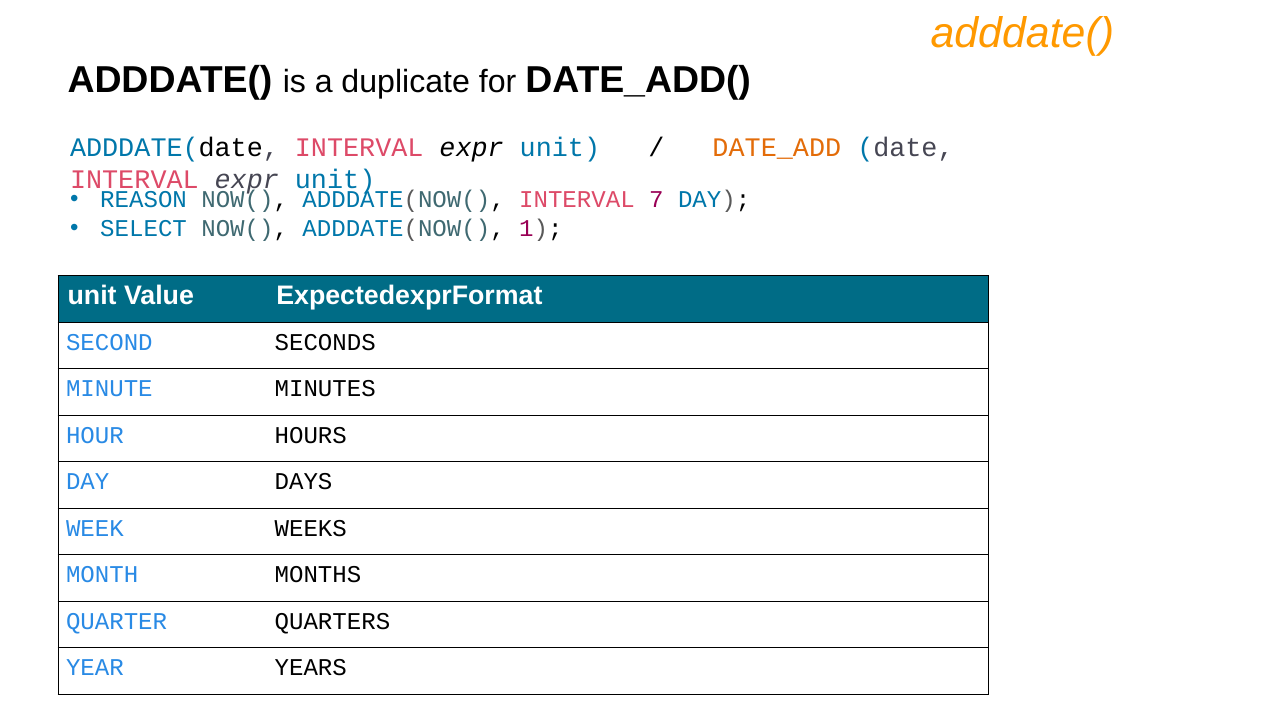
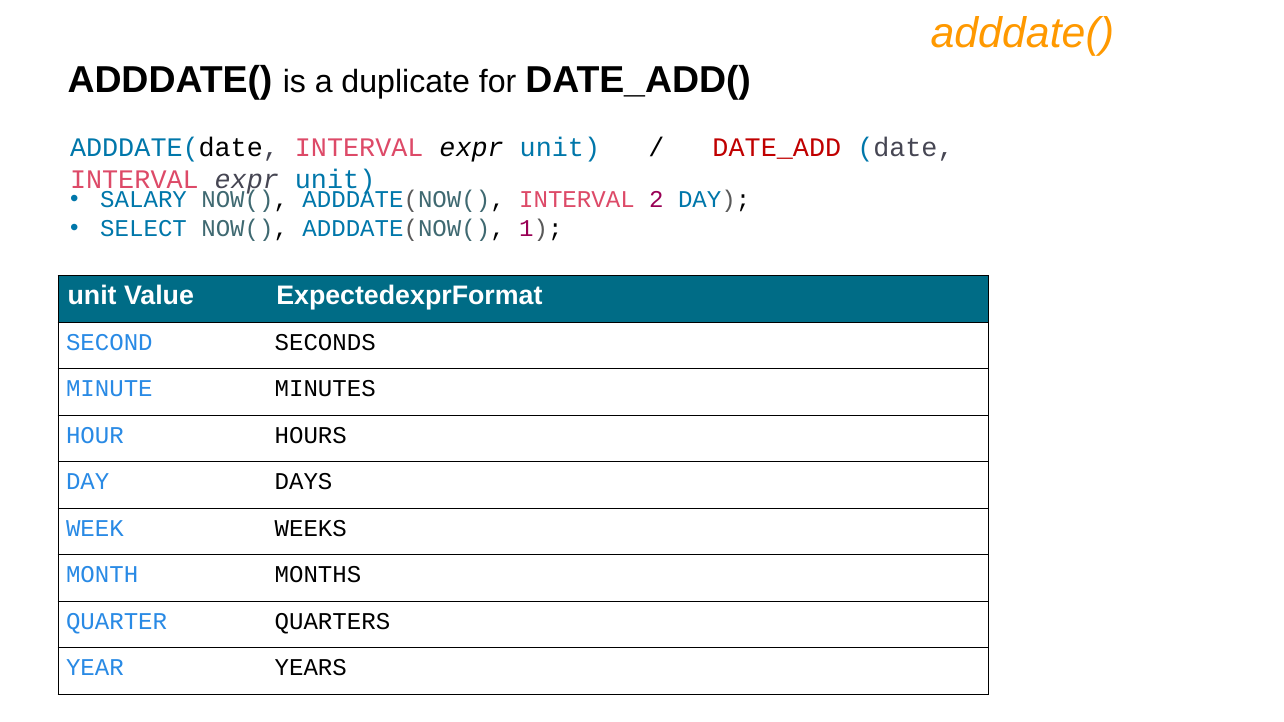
DATE_ADD colour: orange -> red (777, 148)
REASON: REASON -> SALARY (144, 200)
7: 7 -> 2 (656, 200)
